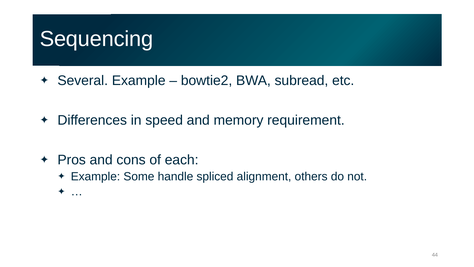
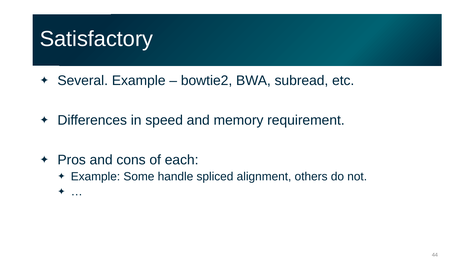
Sequencing: Sequencing -> Satisfactory (96, 39)
